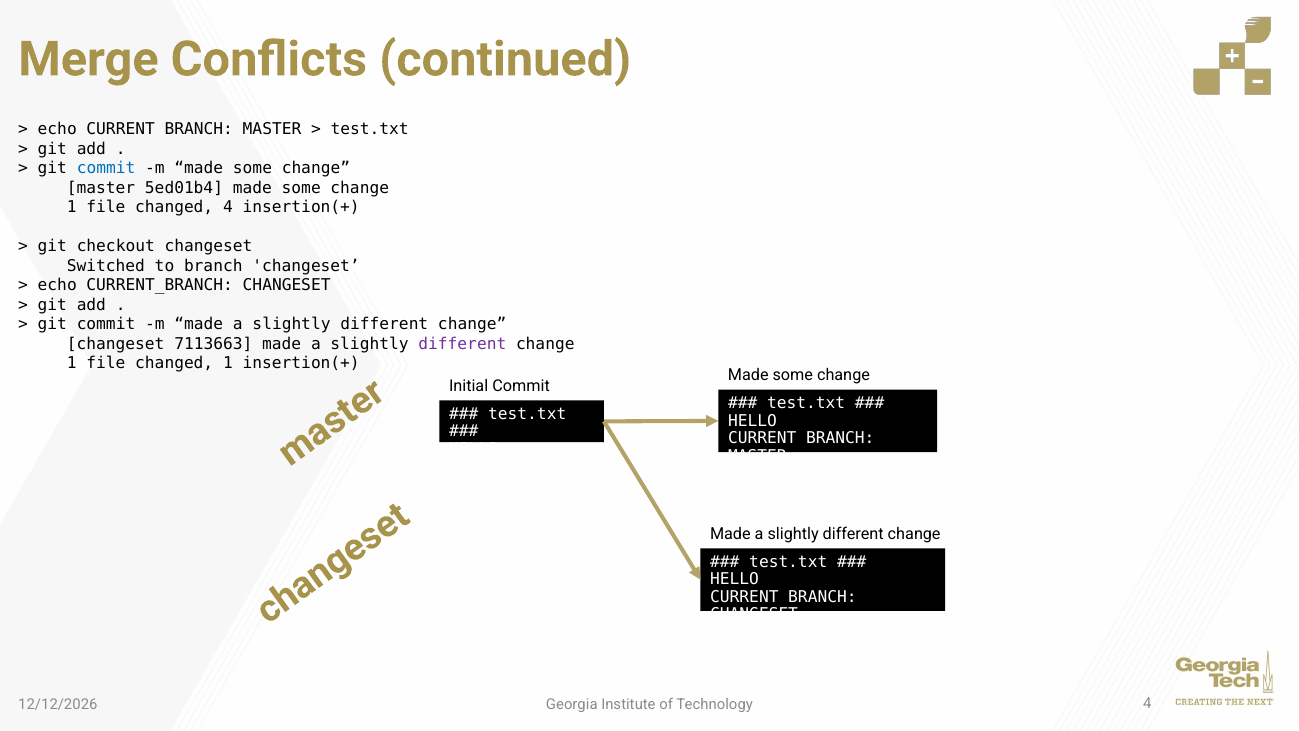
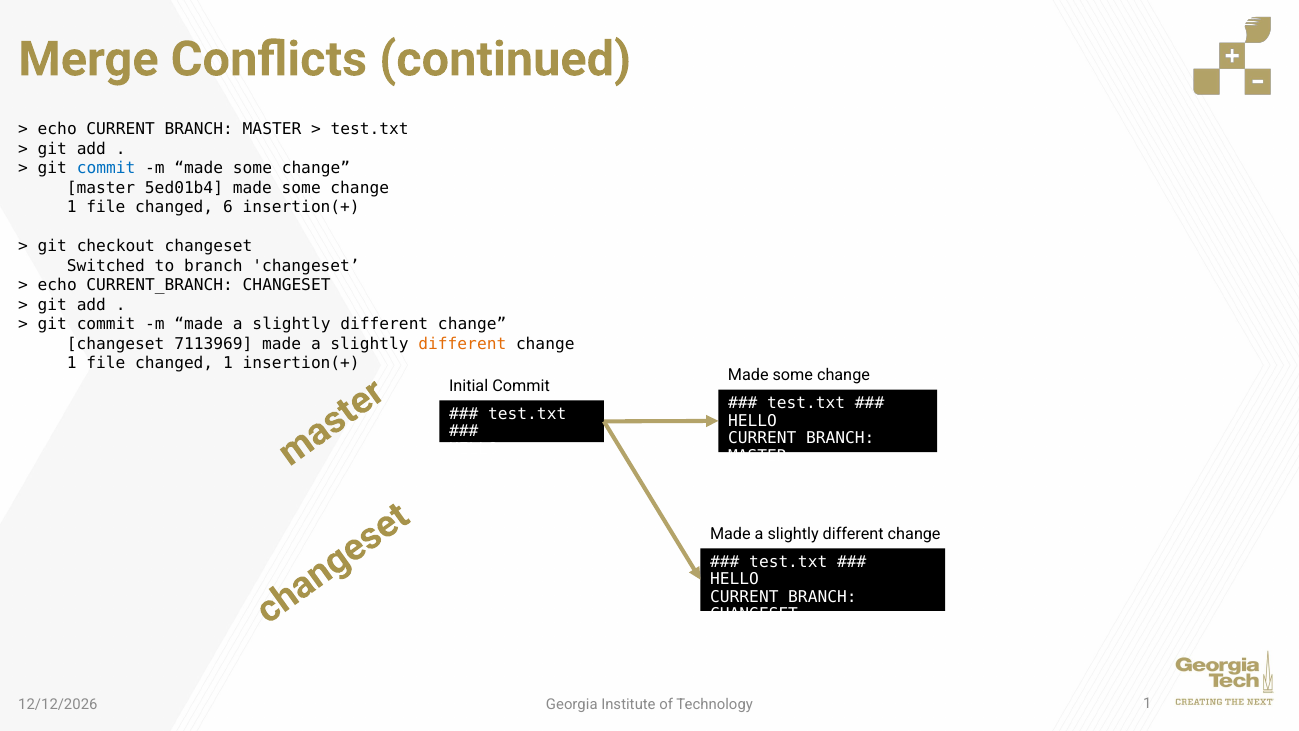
changed 4: 4 -> 6 (228, 207)
7113663: 7113663 -> 7113969 (213, 344)
different colour: purple -> orange (462, 344)
Technology 4: 4 -> 1 (1147, 704)
